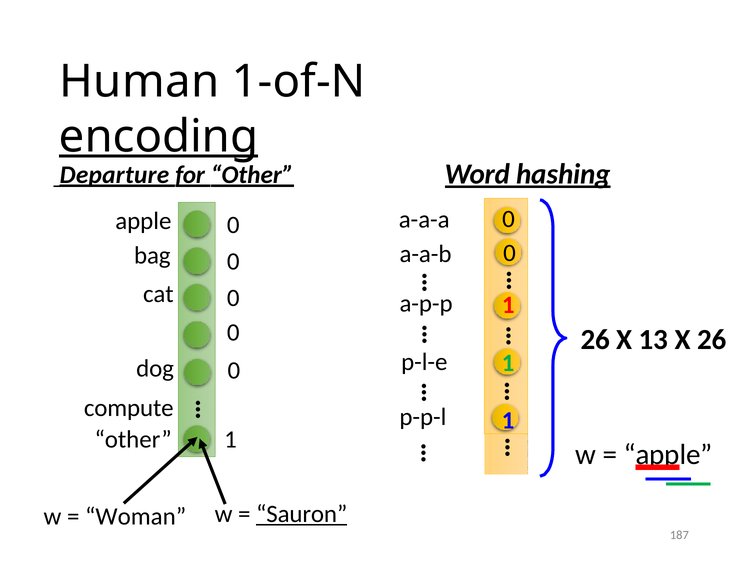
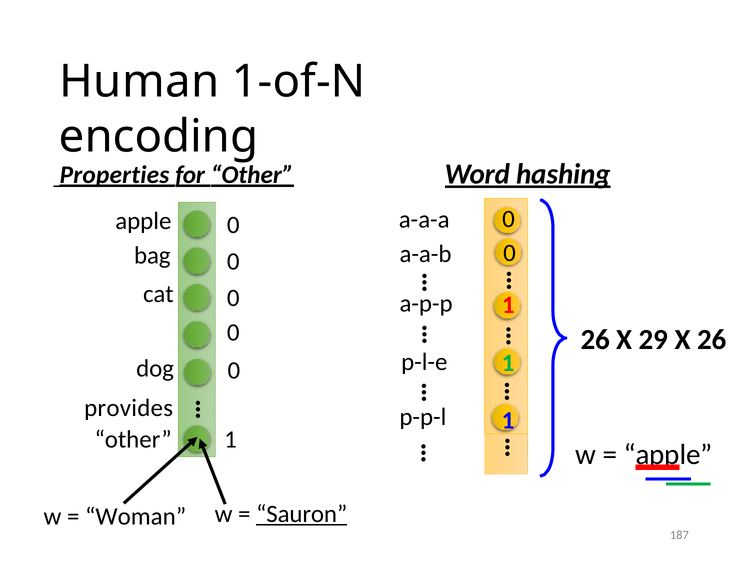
encoding underline: present -> none (159, 136)
Departure: Departure -> Properties (115, 175)
13: 13 -> 29 (653, 340)
compute: compute -> provides (129, 408)
